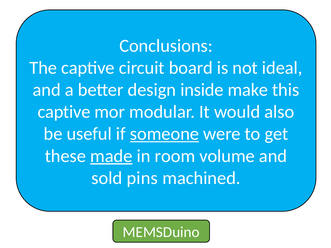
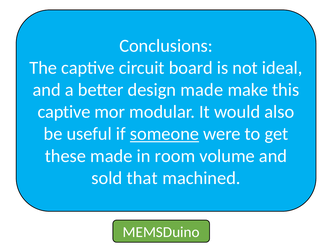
design inside: inside -> made (202, 90)
made underline: present -> none (111, 156)
pins: pins -> that (142, 178)
